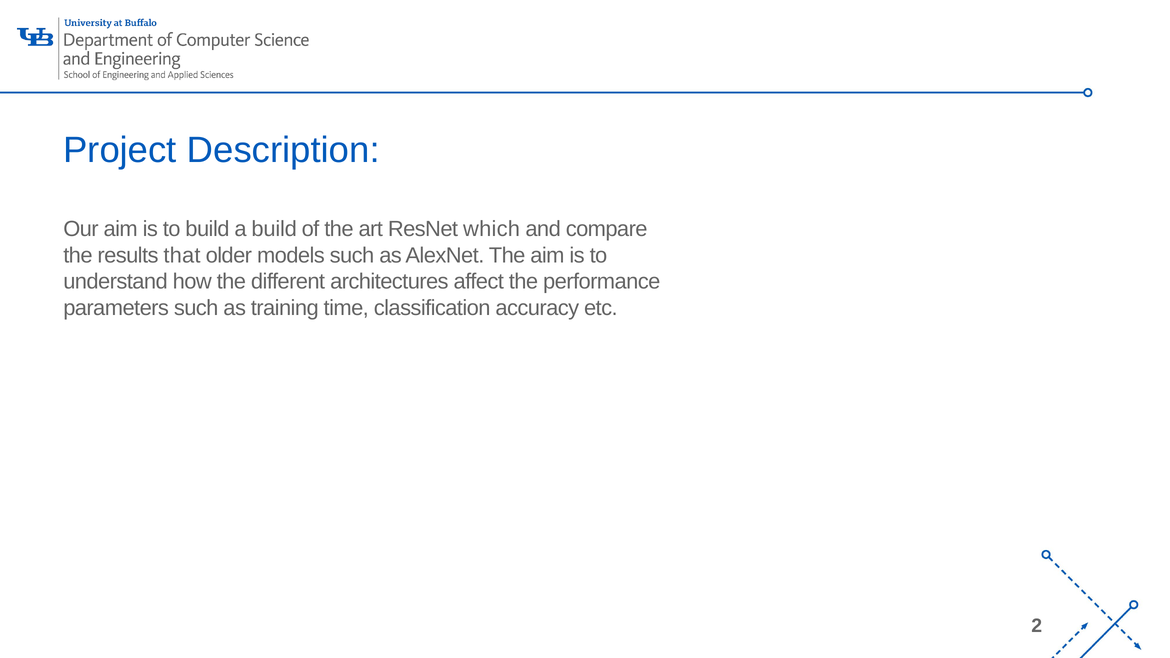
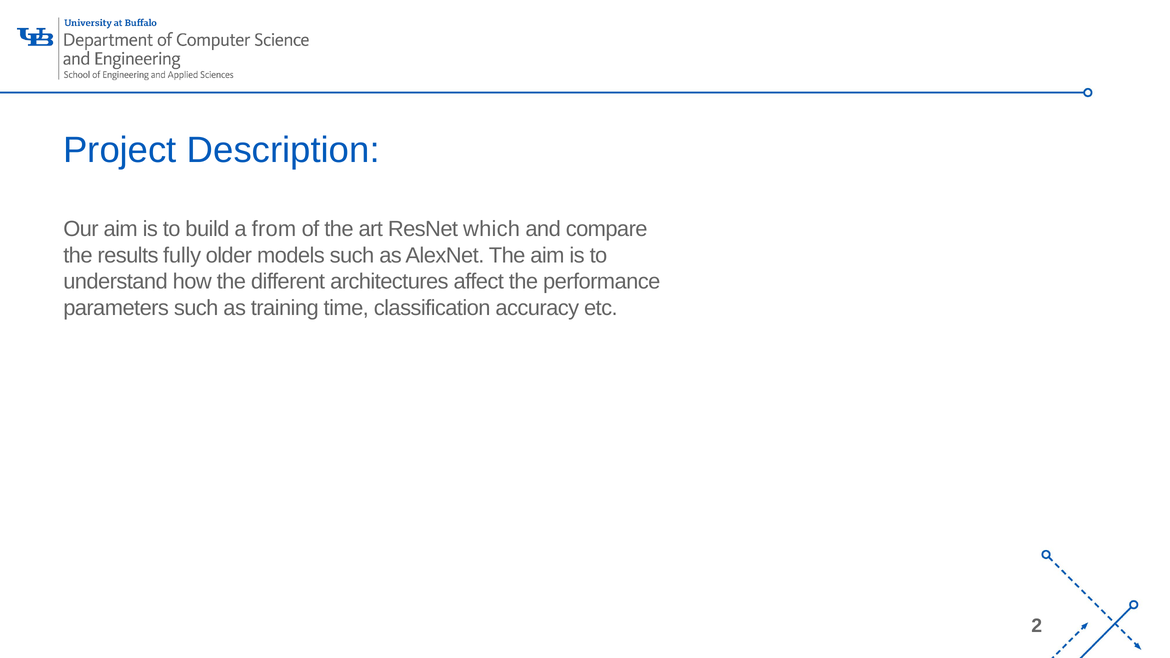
a build: build -> from (274, 229)
that: that -> fully (182, 255)
